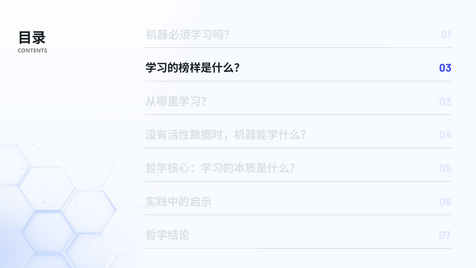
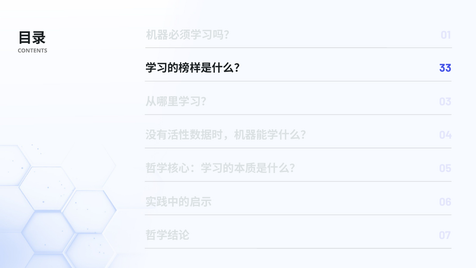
03: 03 -> 33 (445, 68)
